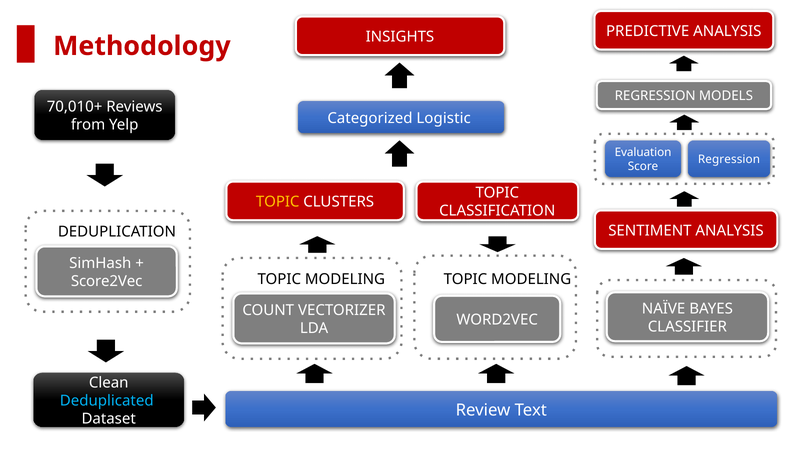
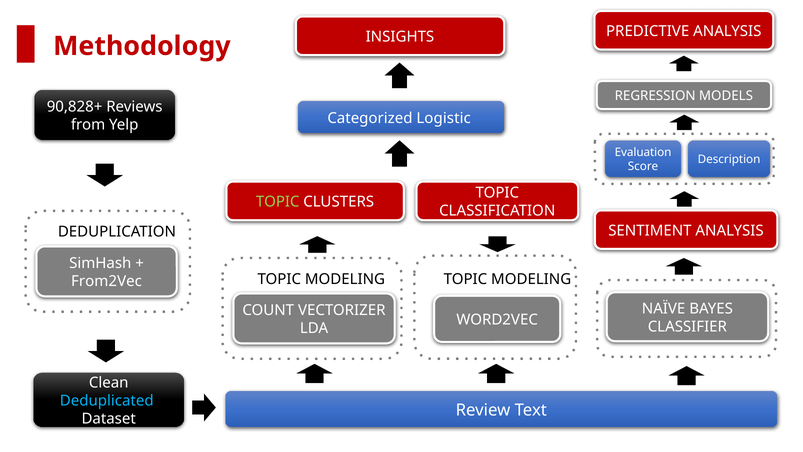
70,010+: 70,010+ -> 90,828+ (75, 107)
Regression: Regression -> Description (729, 159)
TOPIC colour: yellow -> light green (278, 202)
Score2Vec: Score2Vec -> From2Vec (107, 281)
